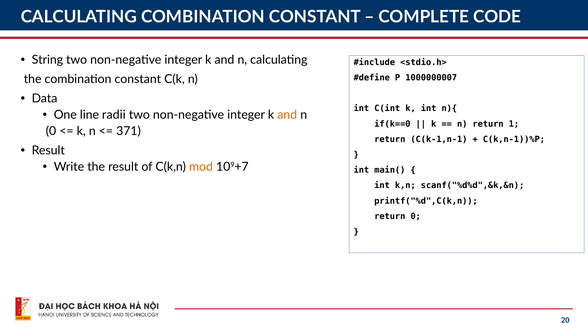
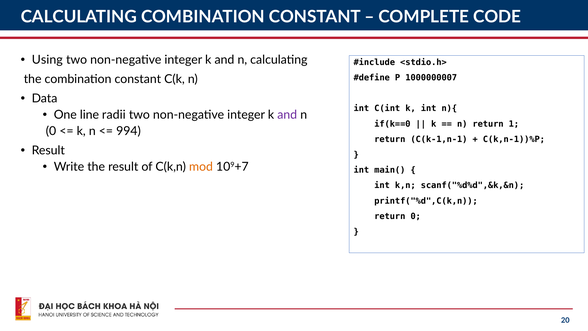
String: String -> Using (47, 60)
and colour: orange -> purple (287, 115)
371: 371 -> 994 (128, 131)
